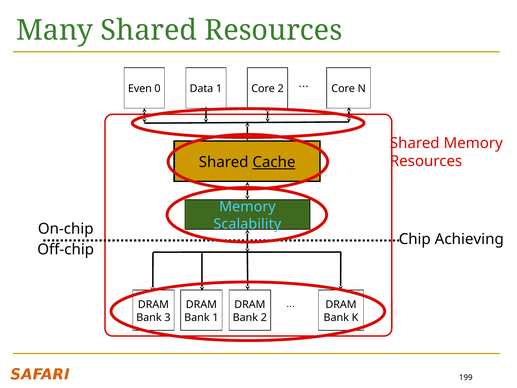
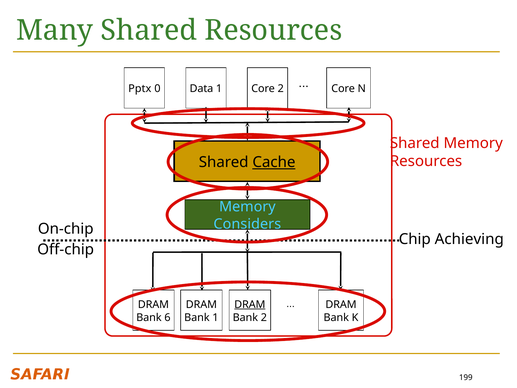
Even: Even -> Pptx (140, 89)
Scalability: Scalability -> Considers (247, 224)
DRAM underline: none -> present (250, 304)
3: 3 -> 6 (167, 317)
